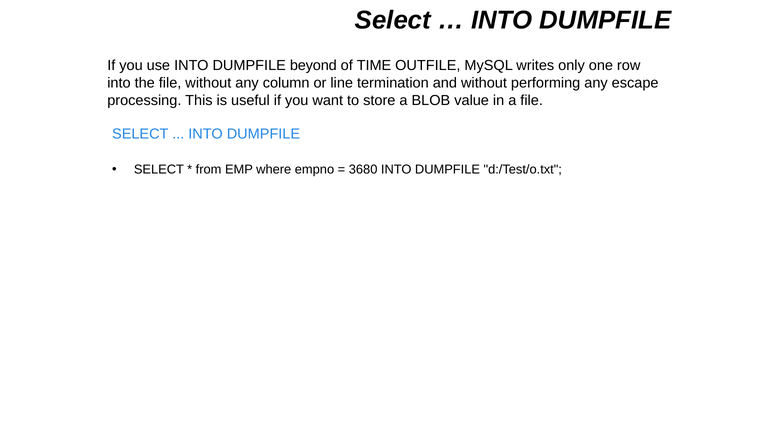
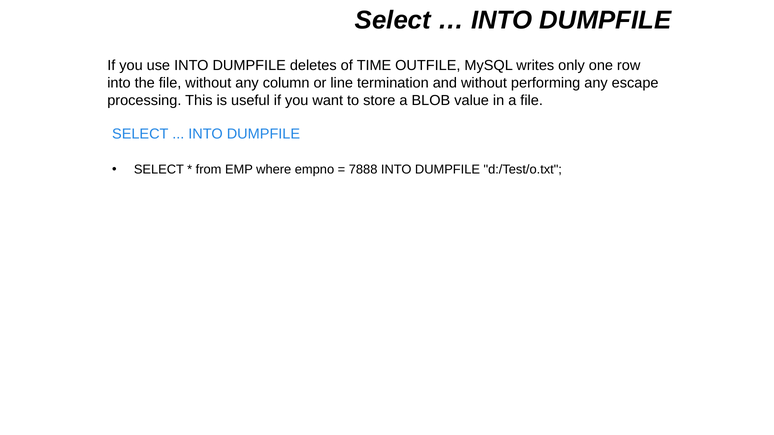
beyond: beyond -> deletes (313, 66)
3680: 3680 -> 7888 (363, 170)
